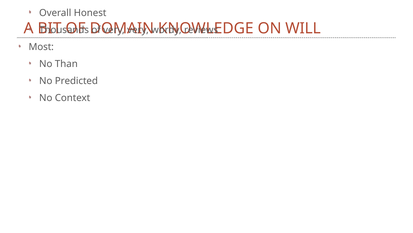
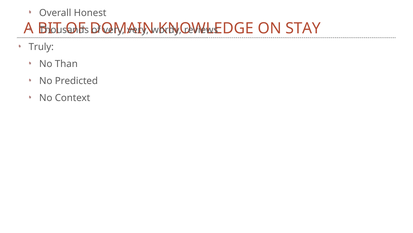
WILL: WILL -> STAY (303, 28)
Most: Most -> Truly (41, 47)
